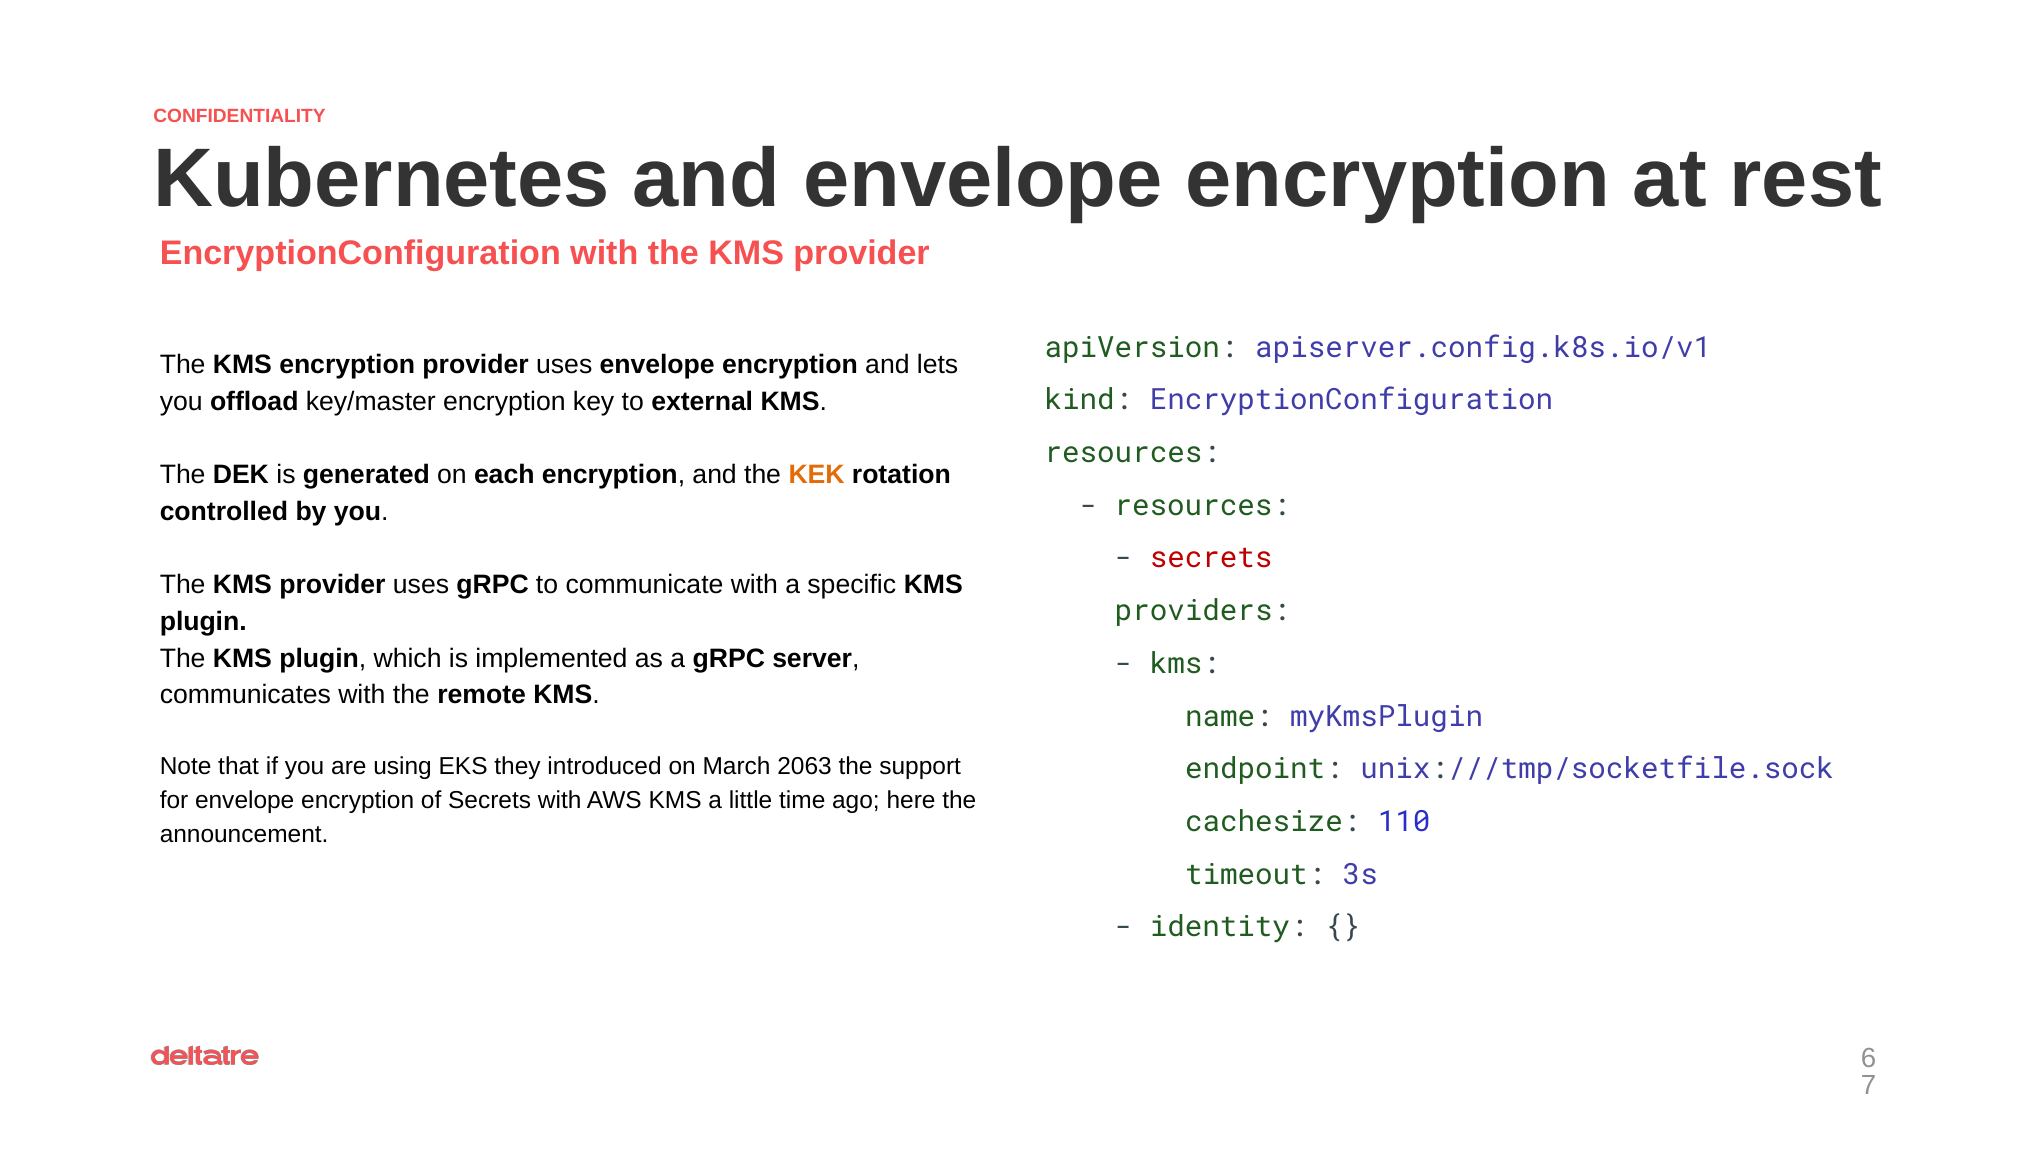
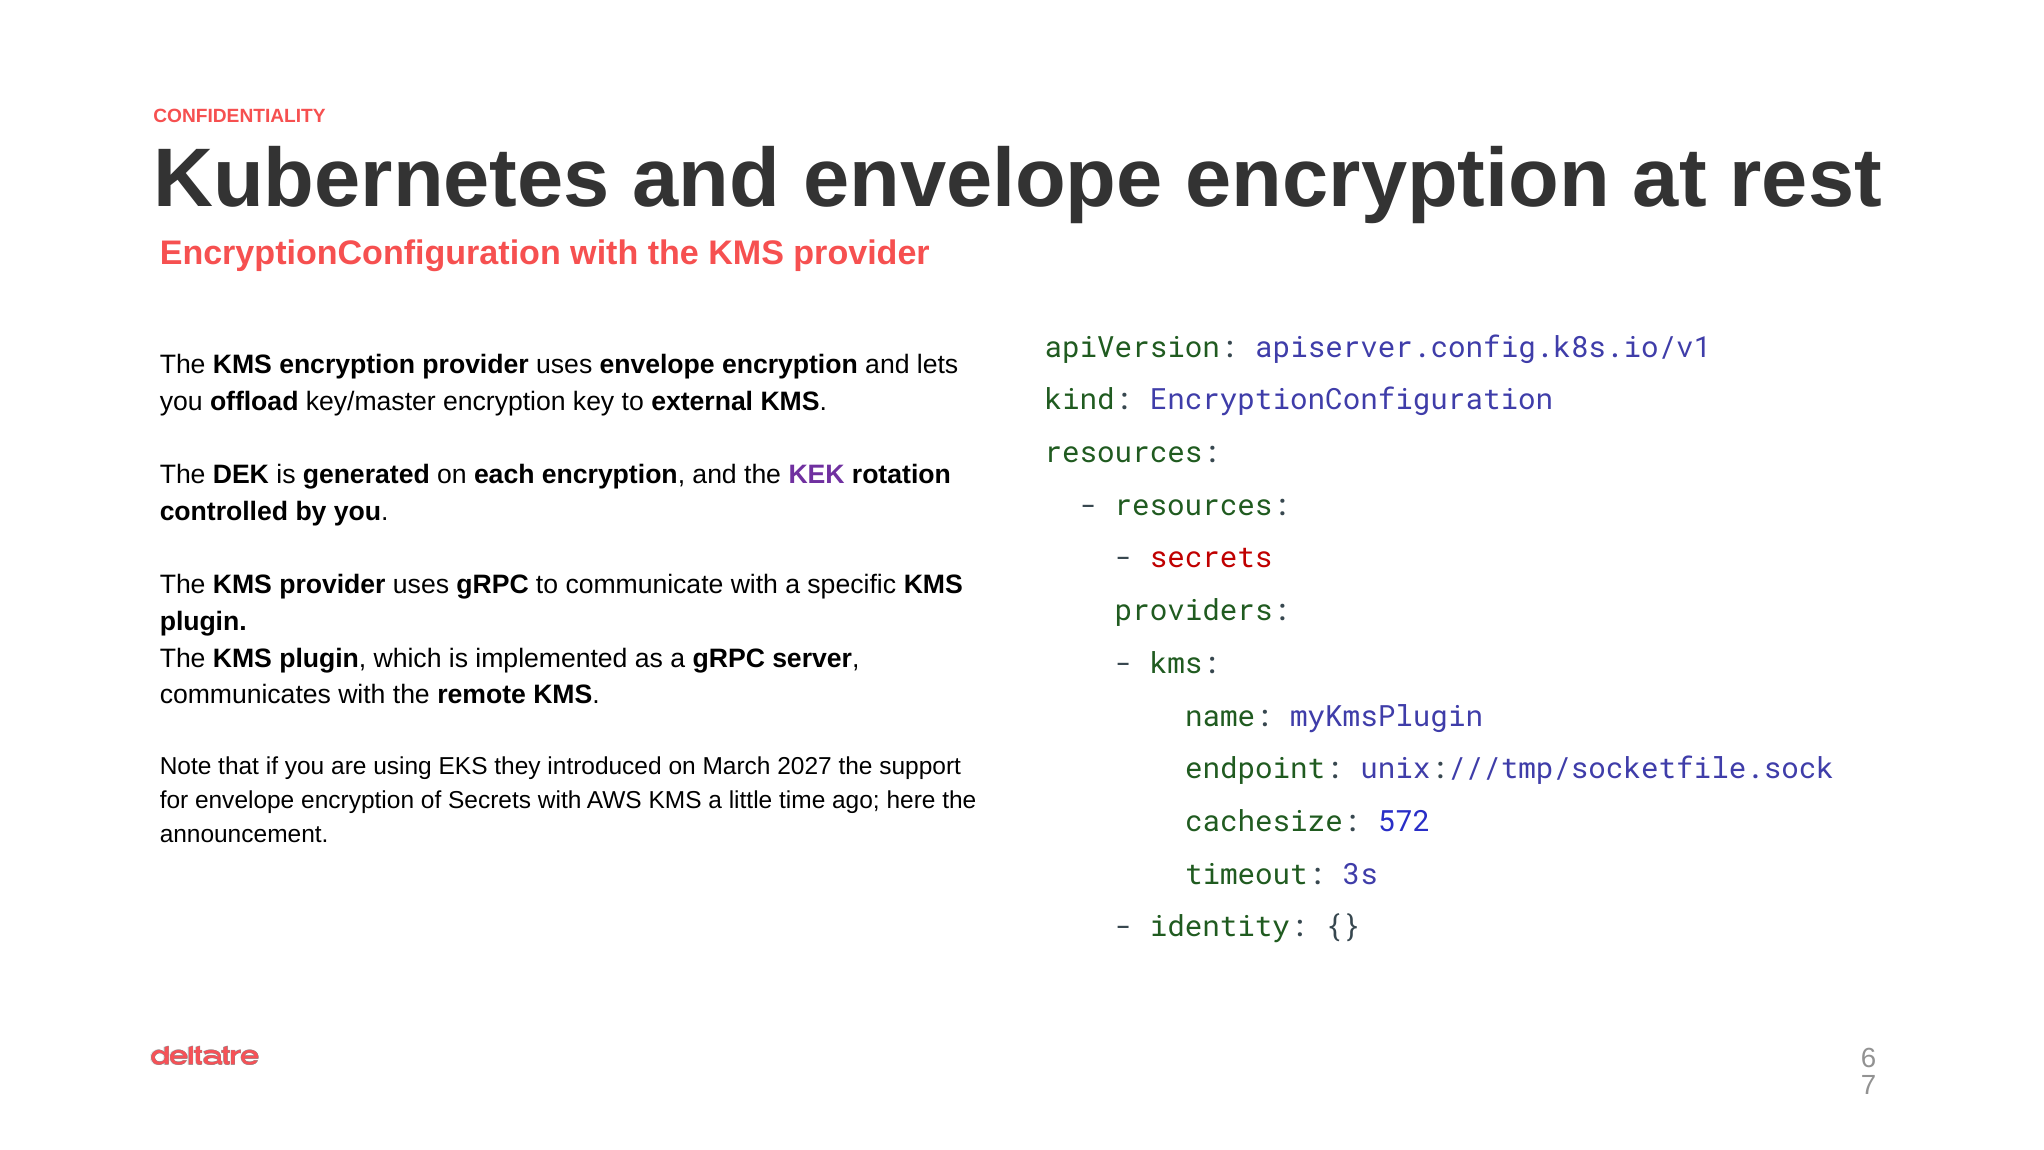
KEK colour: orange -> purple (817, 475)
2063: 2063 -> 2027 (805, 767)
110: 110 -> 572 (1404, 822)
